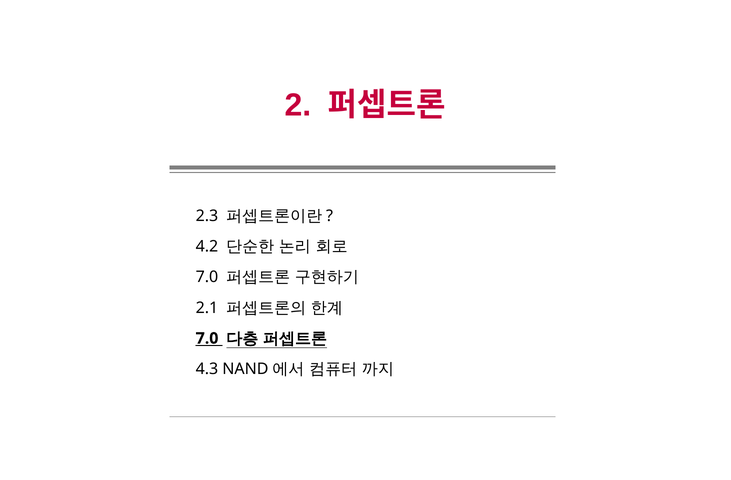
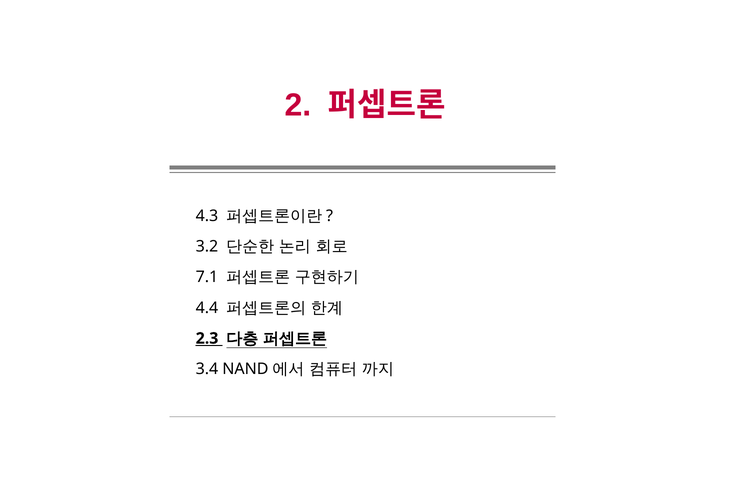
2.3: 2.3 -> 4.3 (207, 216)
4.2: 4.2 -> 3.2 (207, 247)
7.0: 7.0 -> 7.1 (207, 277)
2.1: 2.1 -> 4.4 (207, 308)
7.0: 7.0 -> 2.3 (207, 338)
4.3: 4.3 -> 3.4 (207, 369)
